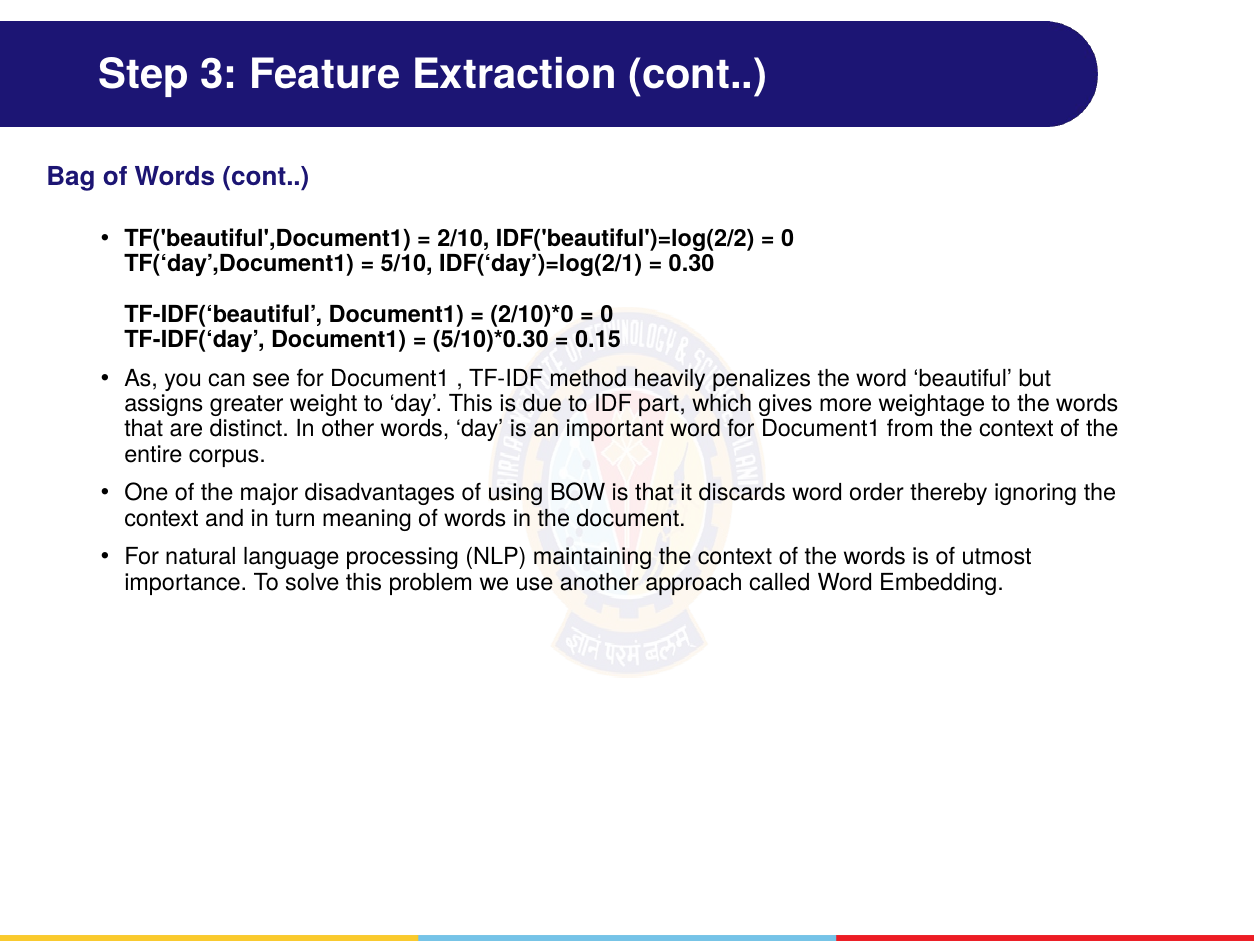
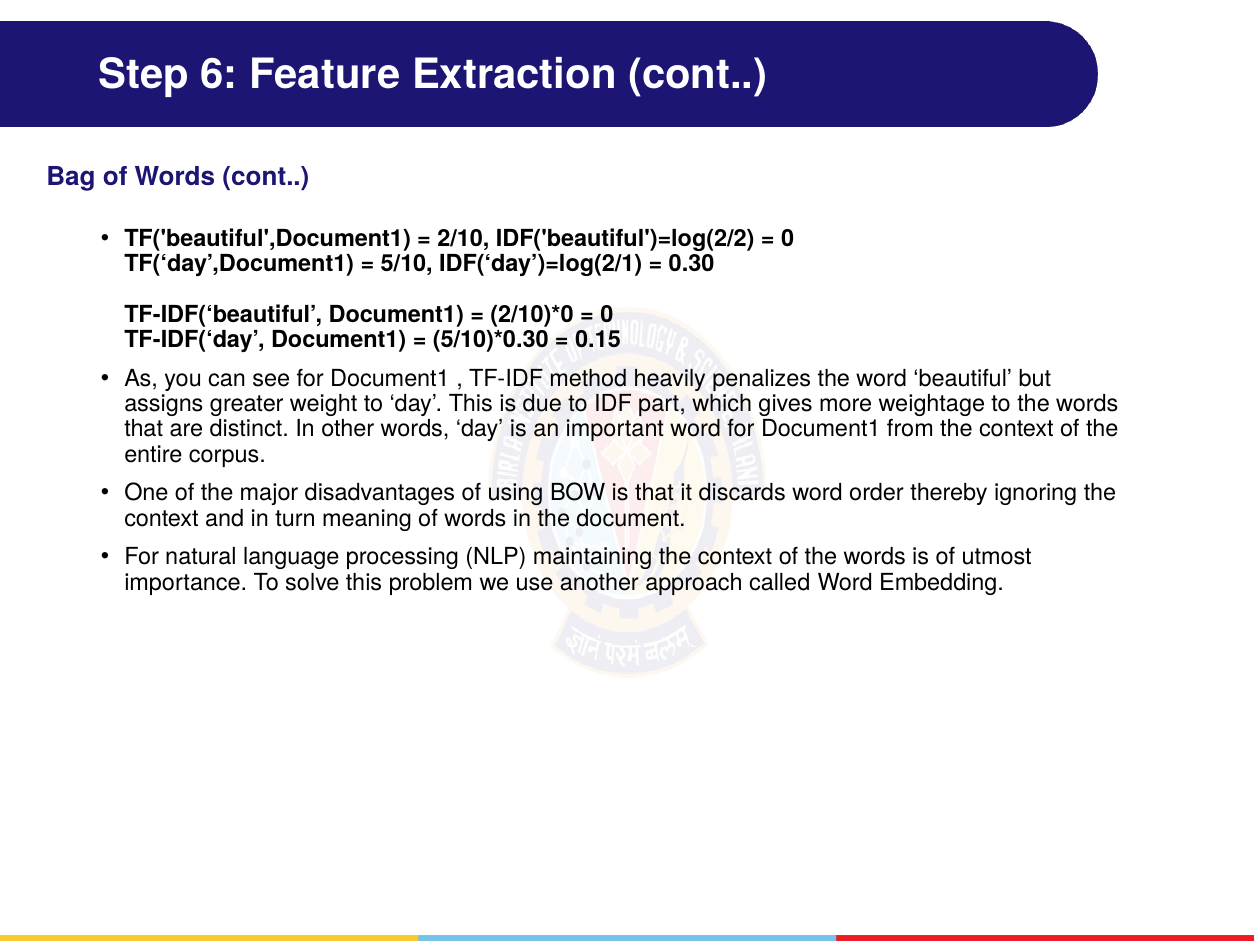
3: 3 -> 6 (219, 74)
